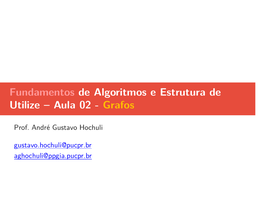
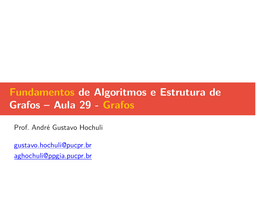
Fundamentos colour: pink -> yellow (42, 93)
Utilize: Utilize -> Grafos (25, 105)
02: 02 -> 29 (85, 105)
